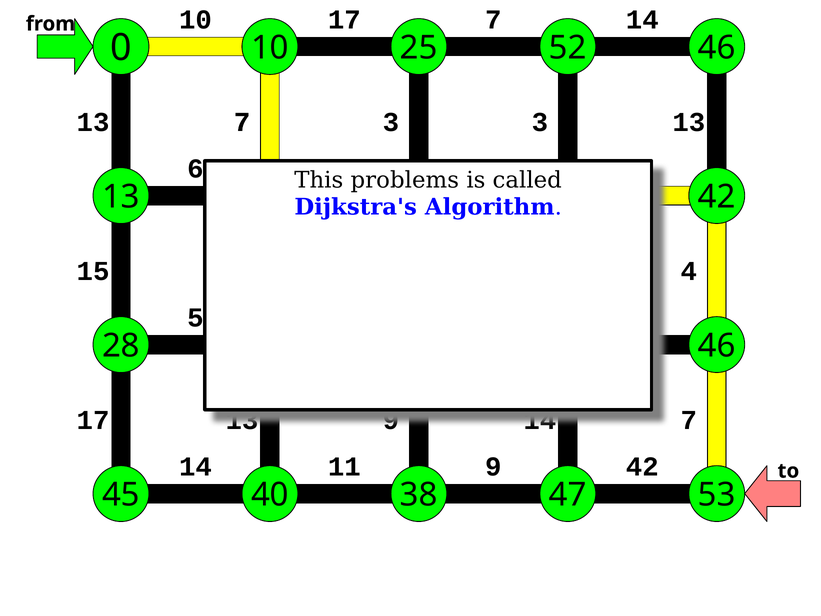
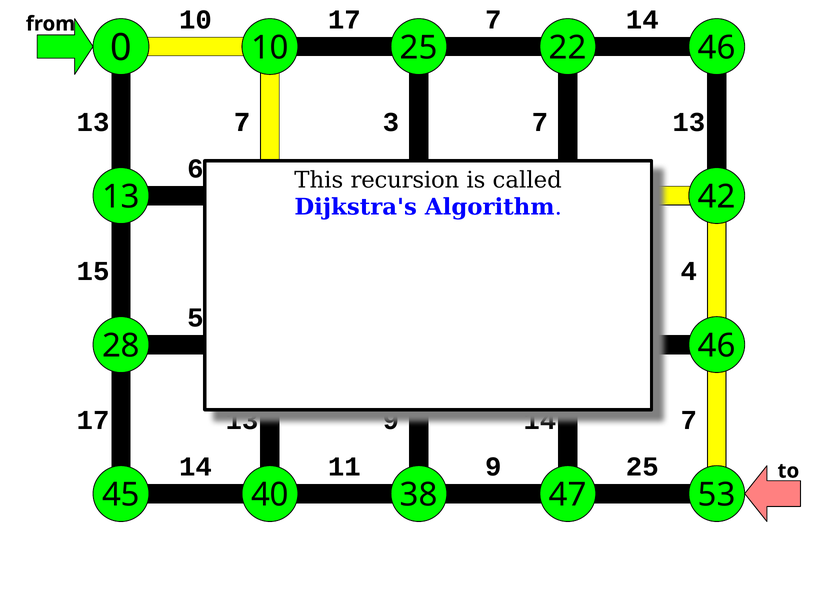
25 52: 52 -> 22 (568, 48)
3: 3 -> 7 (540, 122)
problems: problems -> recursion (405, 180)
9 42: 42 -> 25 (642, 466)
